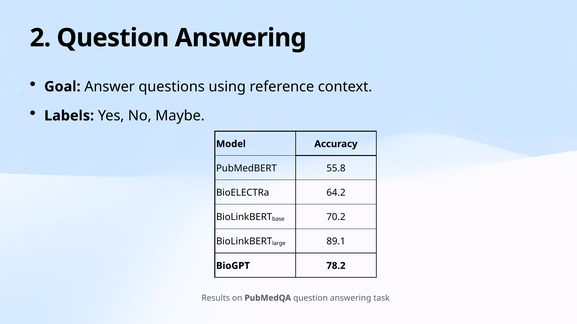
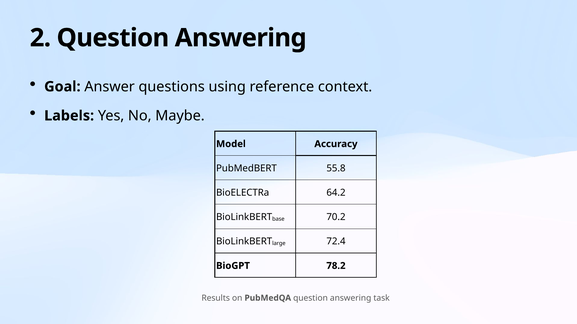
89.1: 89.1 -> 72.4 (336, 242)
